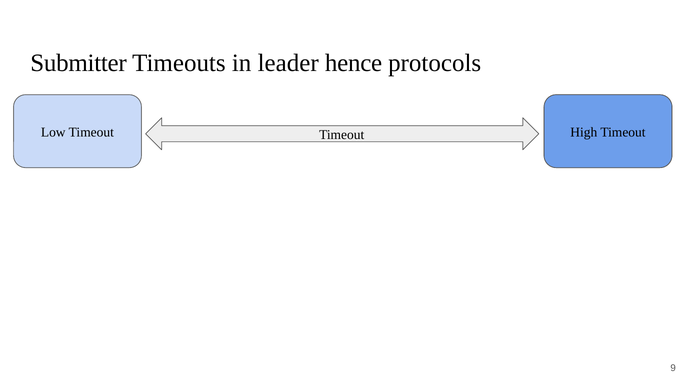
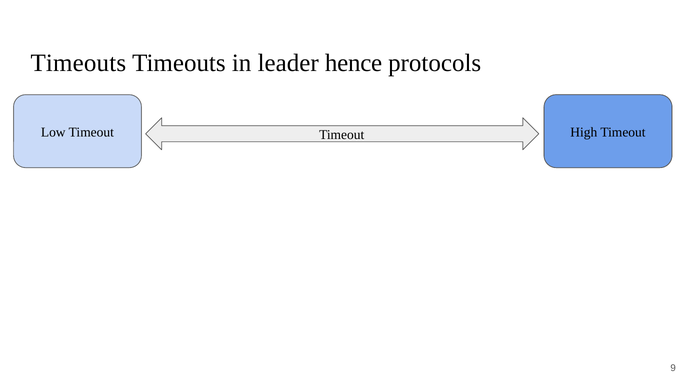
Submitter: Submitter -> Timeouts (78, 63)
